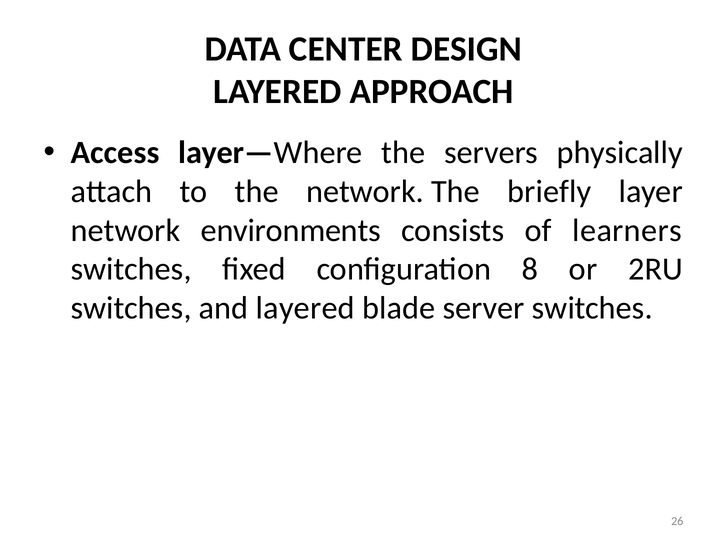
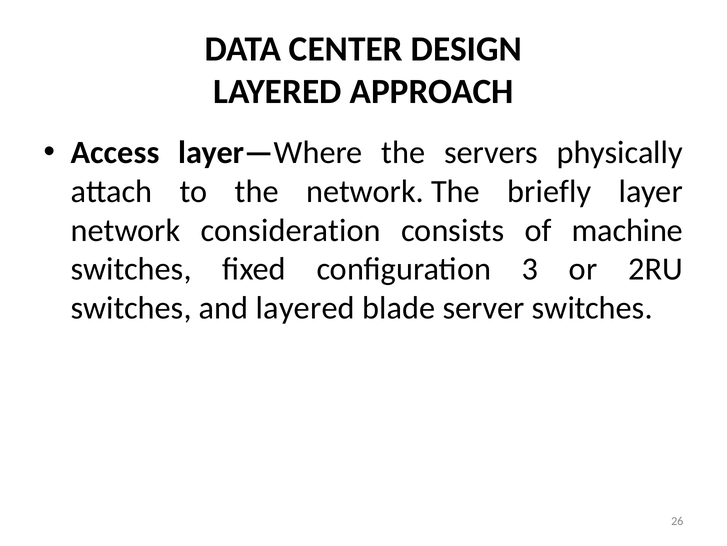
environments: environments -> consideration (291, 230)
learners: learners -> machine (627, 230)
8: 8 -> 3 (530, 269)
